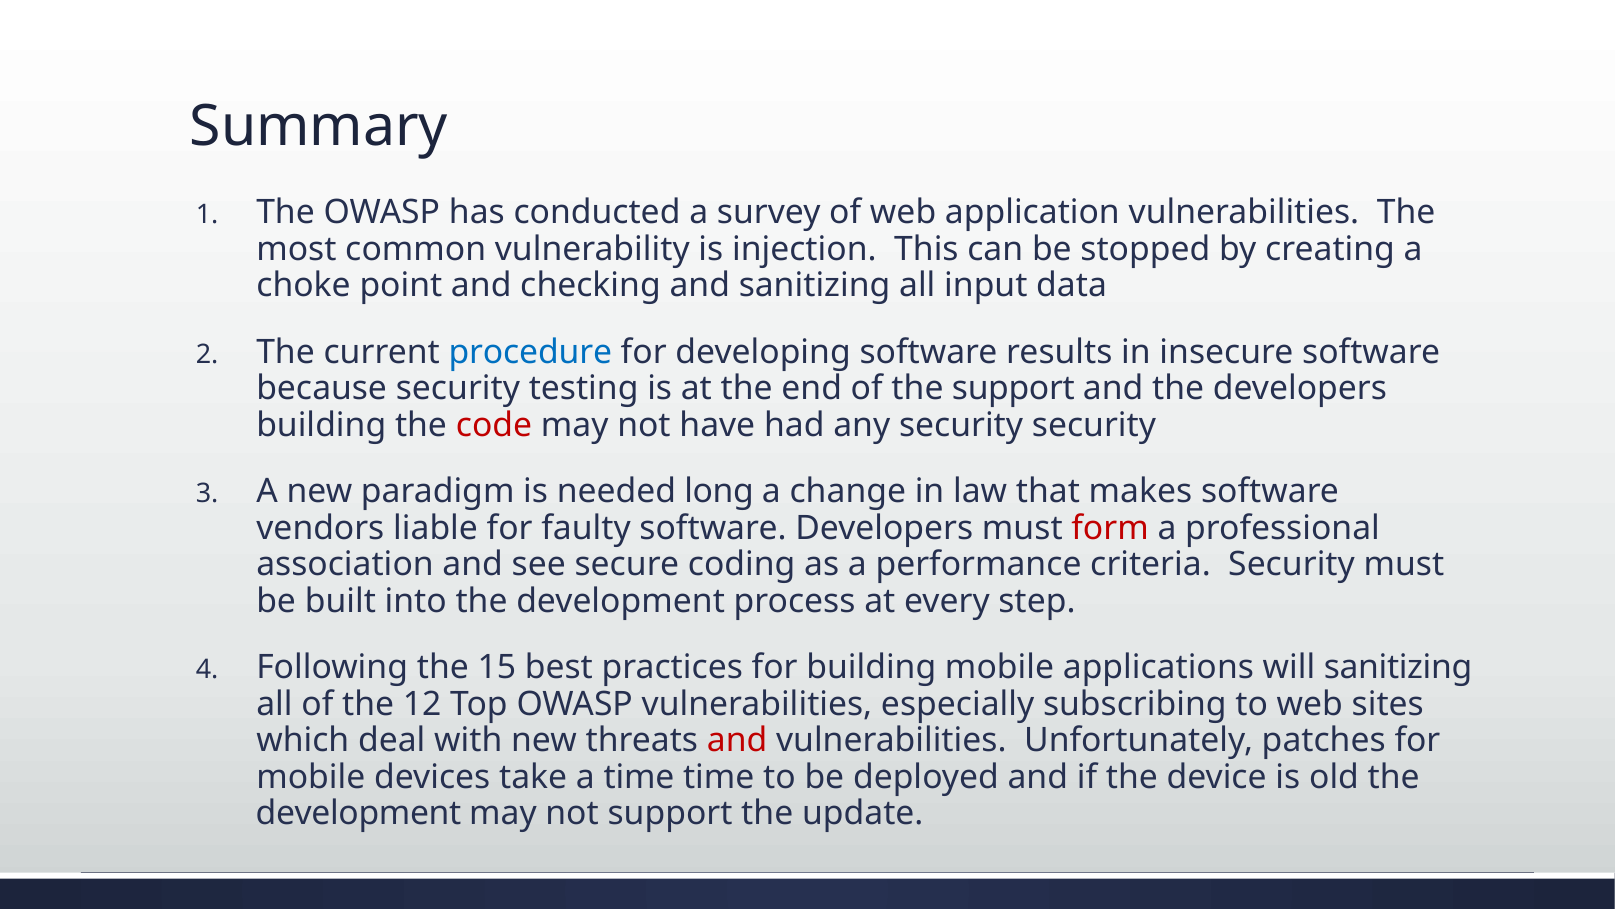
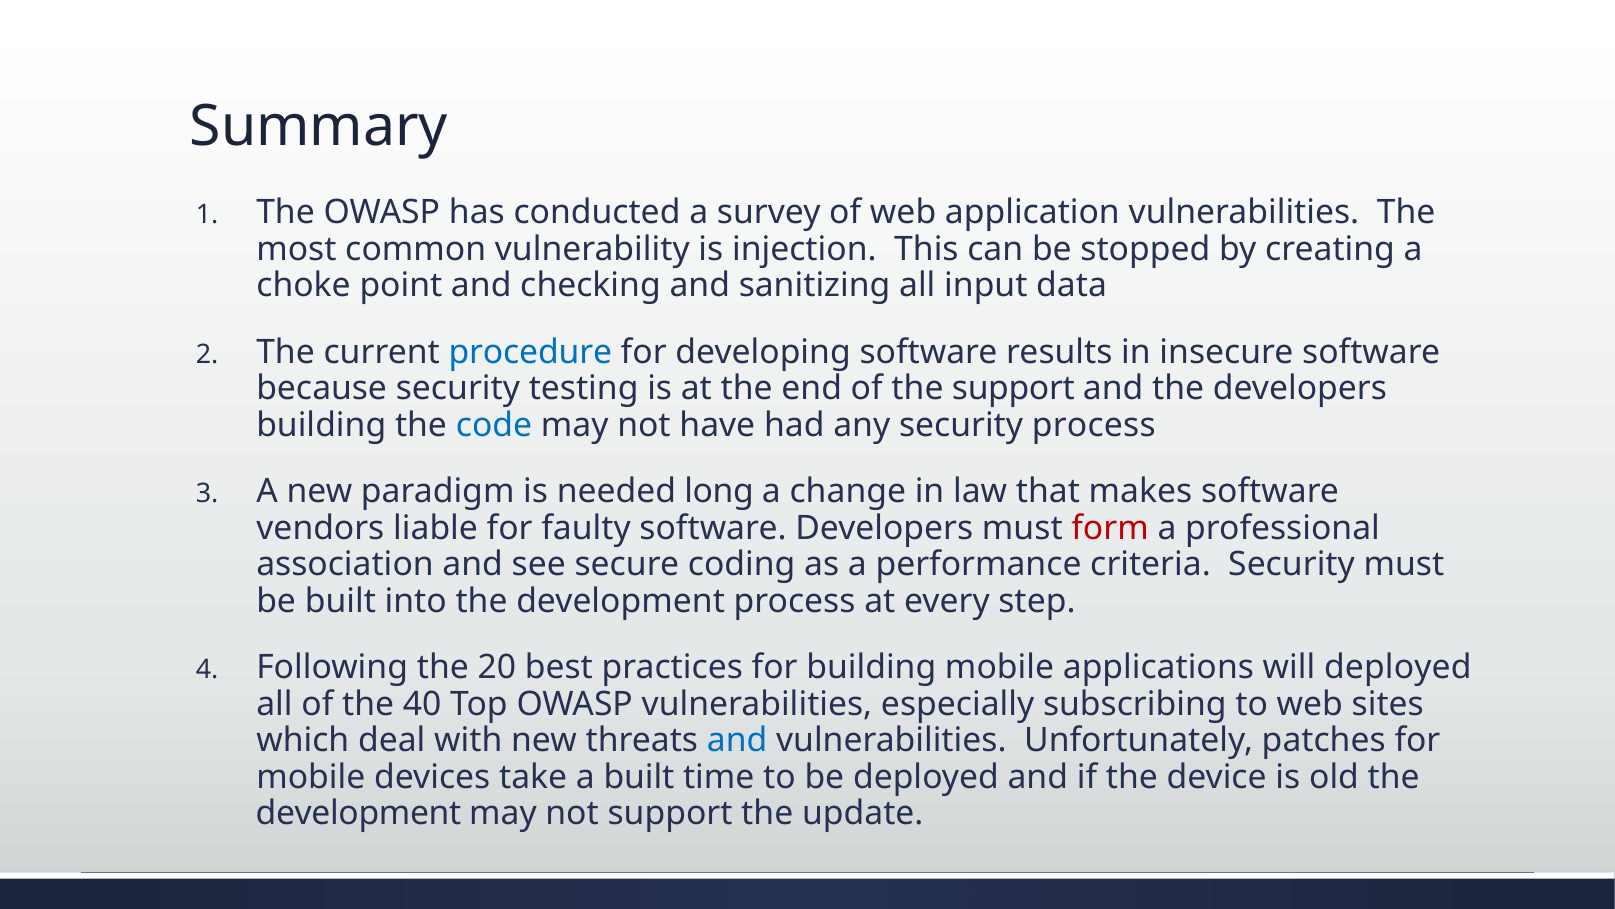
code colour: red -> blue (494, 425)
security security: security -> process (1094, 425)
15: 15 -> 20 (497, 667)
will sanitizing: sanitizing -> deployed (1398, 667)
12: 12 -> 40 (422, 704)
and colour: red -> blue (737, 740)
a time: time -> built (639, 776)
